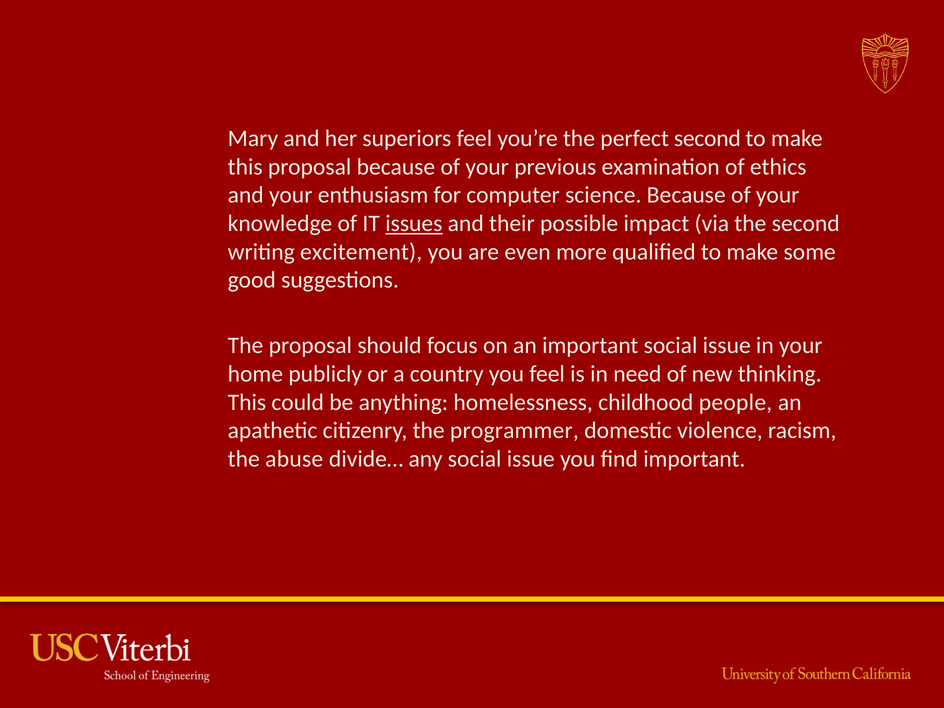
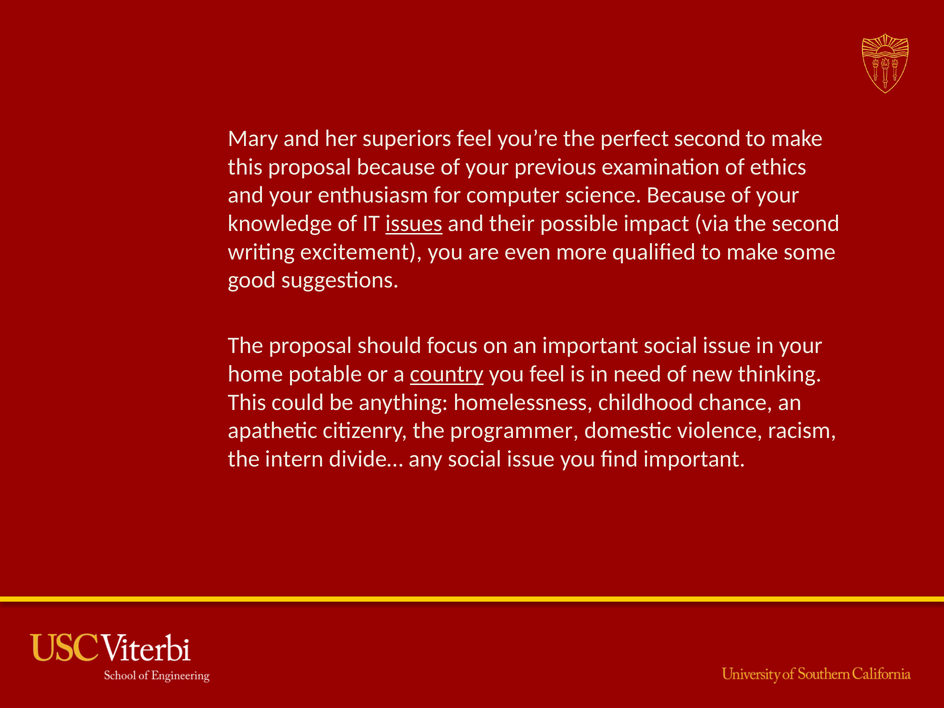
publicly: publicly -> potable (325, 374)
country underline: none -> present (447, 374)
people: people -> chance (736, 402)
abuse: abuse -> intern (294, 459)
